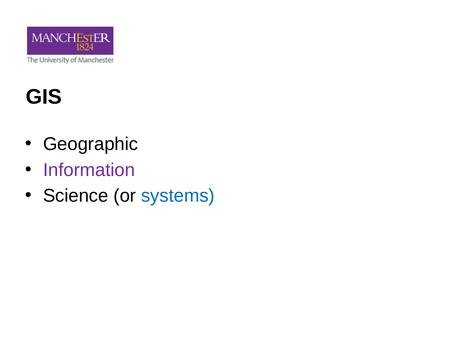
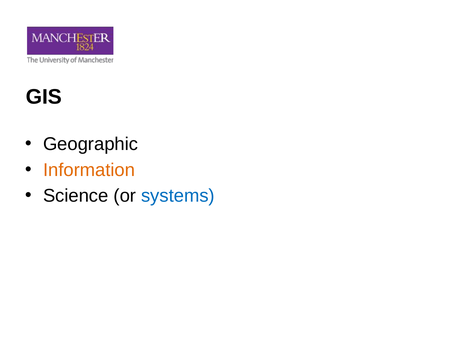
Information colour: purple -> orange (89, 170)
